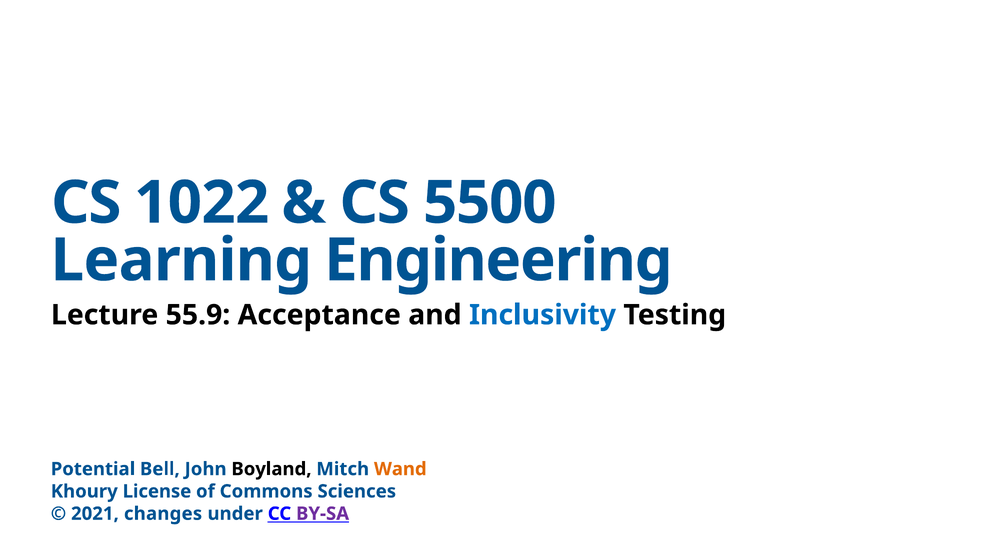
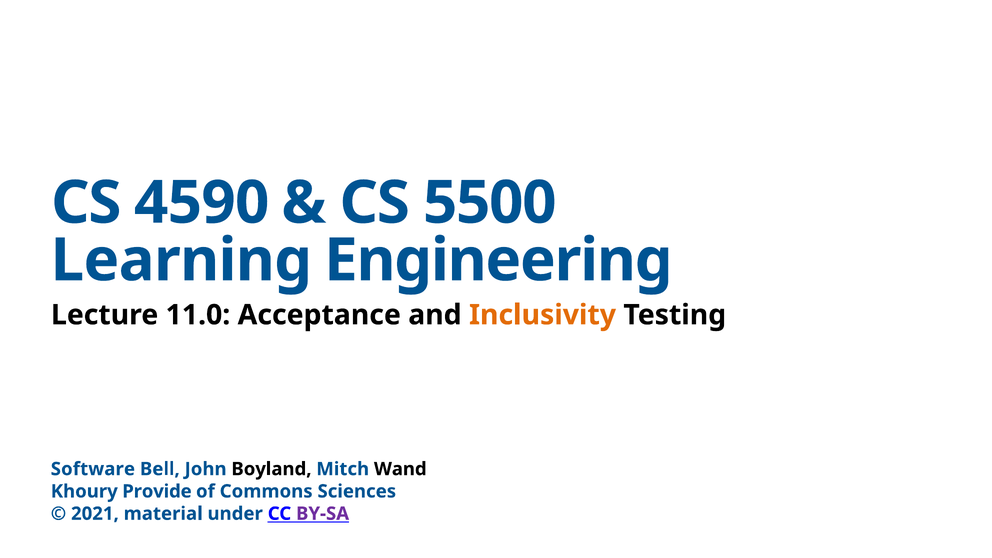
1022: 1022 -> 4590 (202, 203)
55.9: 55.9 -> 11.0 (198, 315)
Inclusivity colour: blue -> orange (542, 315)
Potential: Potential -> Software (93, 469)
Wand colour: orange -> black (400, 469)
License: License -> Provide (157, 491)
changes: changes -> material (163, 514)
